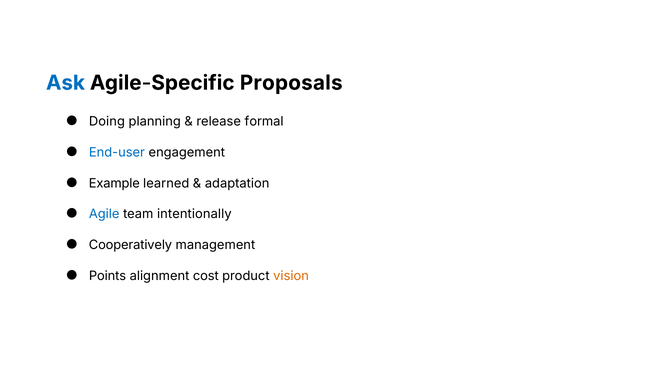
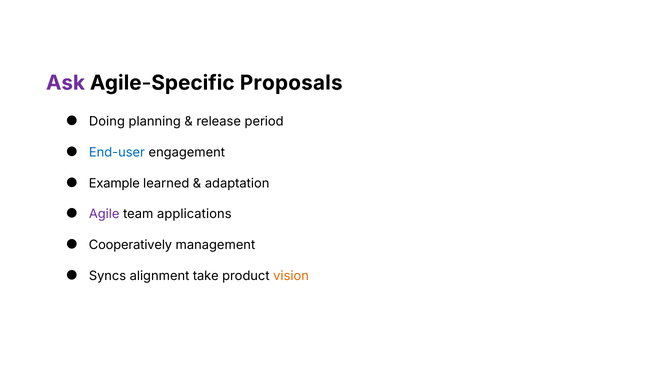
Ask colour: blue -> purple (65, 83)
formal: formal -> period (264, 121)
Agile colour: blue -> purple (104, 214)
intentionally: intentionally -> applications (194, 214)
Points: Points -> Syncs (107, 276)
cost: cost -> take (206, 276)
